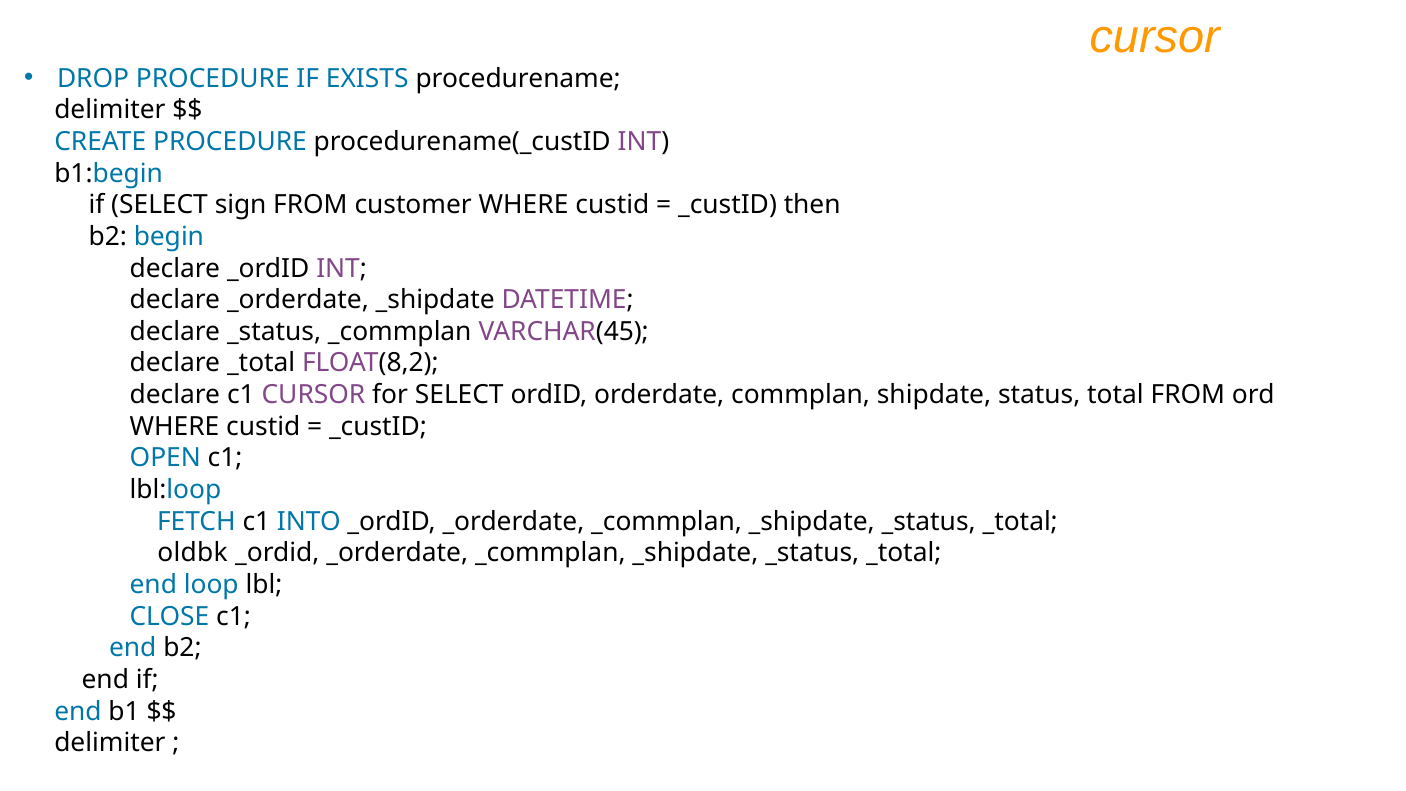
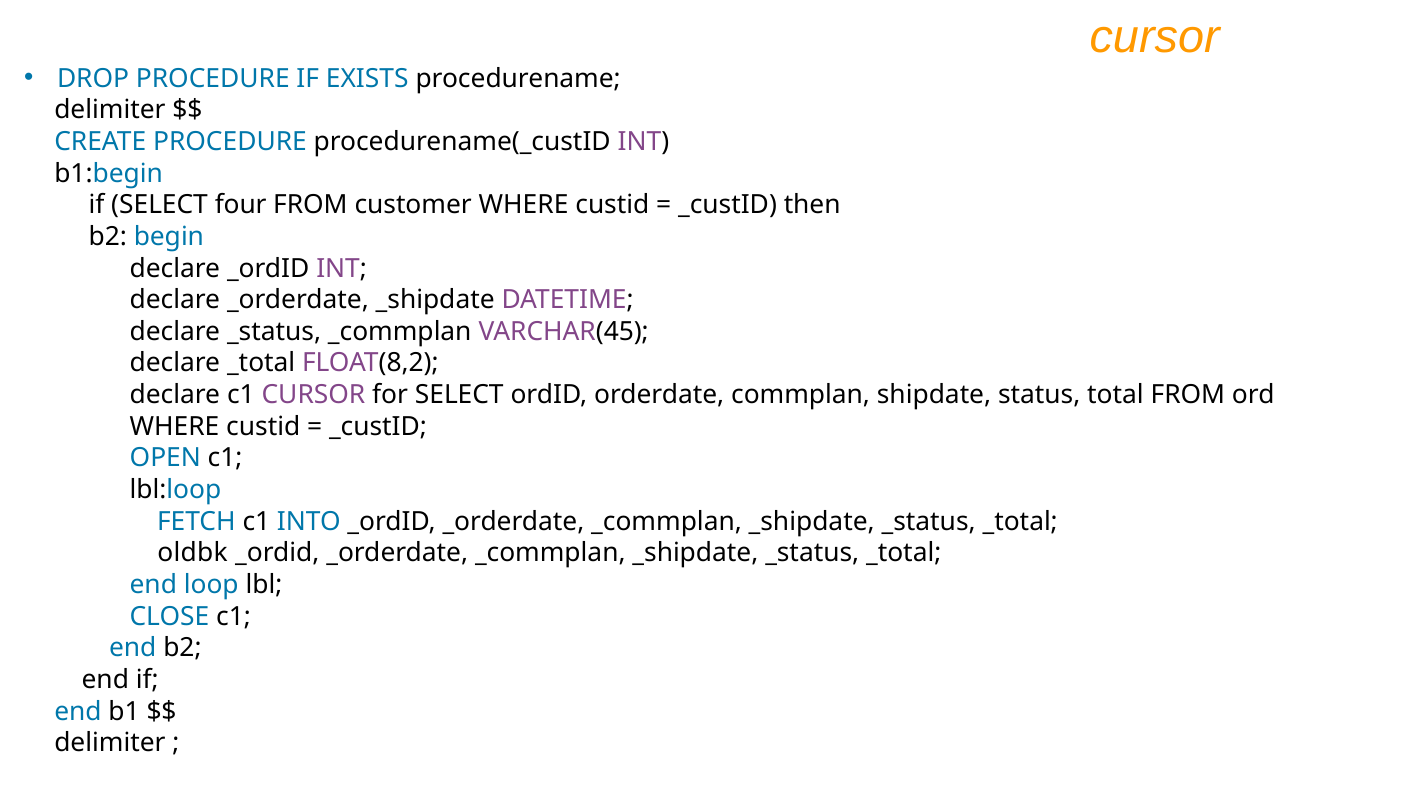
sign: sign -> four (241, 205)
